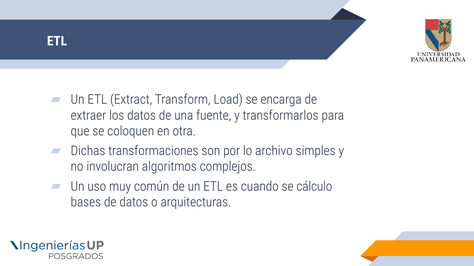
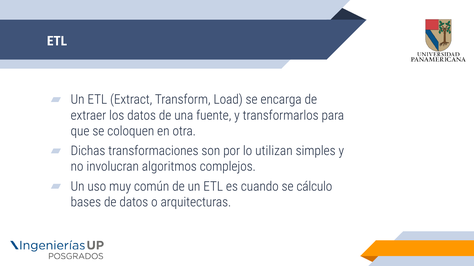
archivo: archivo -> utilizan (274, 151)
